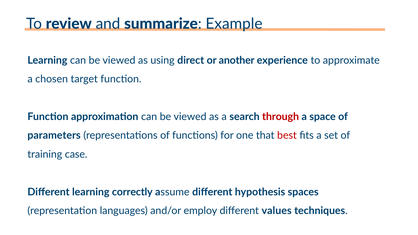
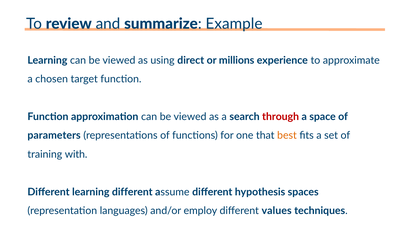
another: another -> millions (237, 60)
best colour: red -> orange (287, 136)
case: case -> with (76, 154)
learning correctly: correctly -> different (132, 192)
